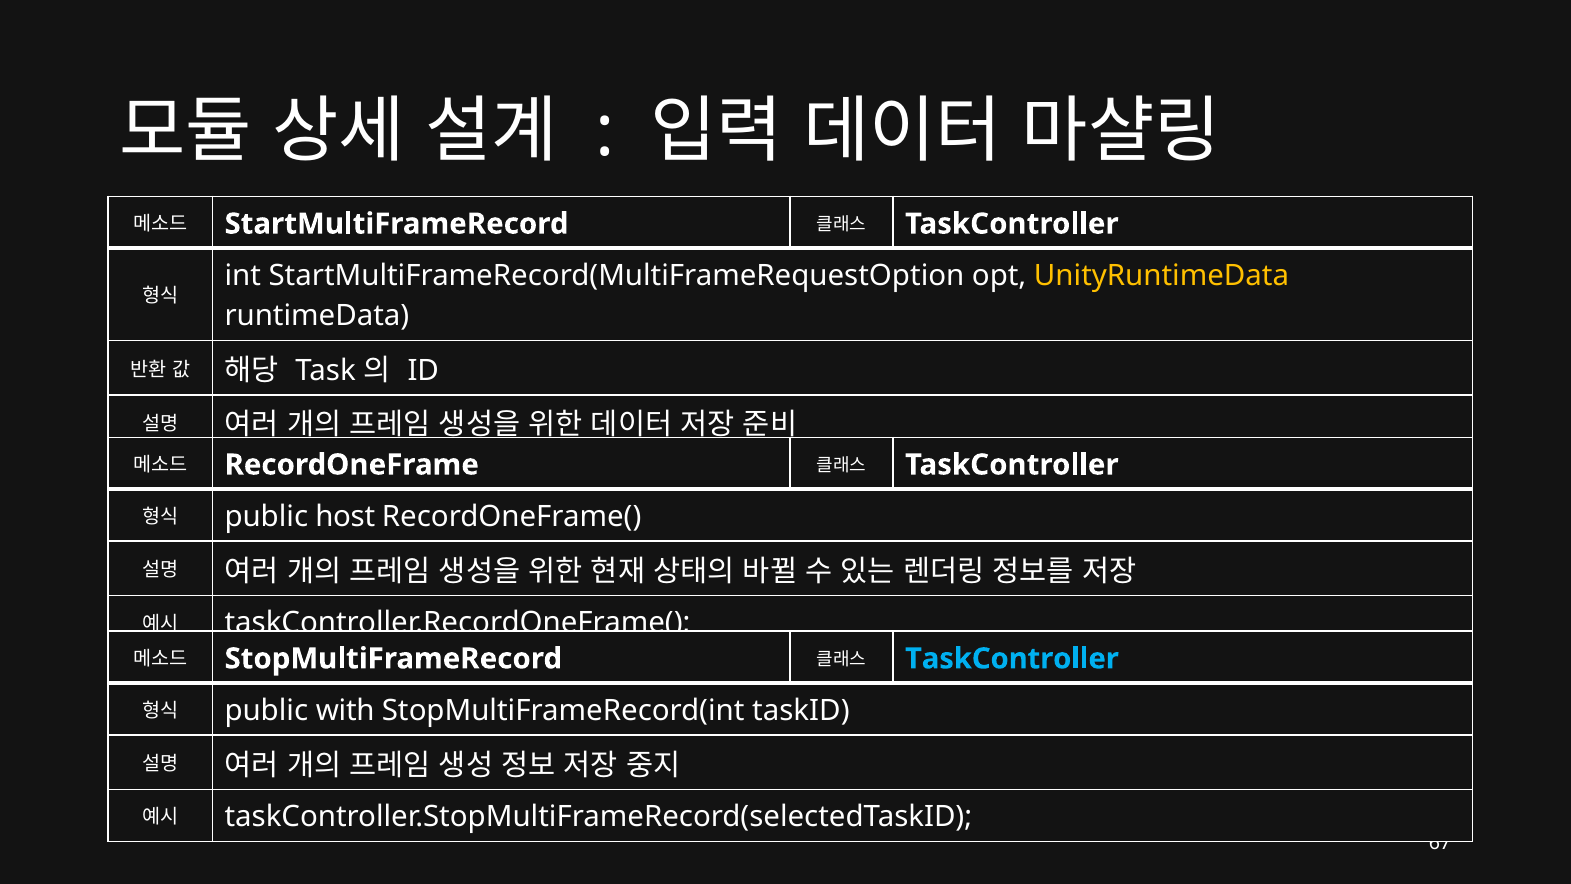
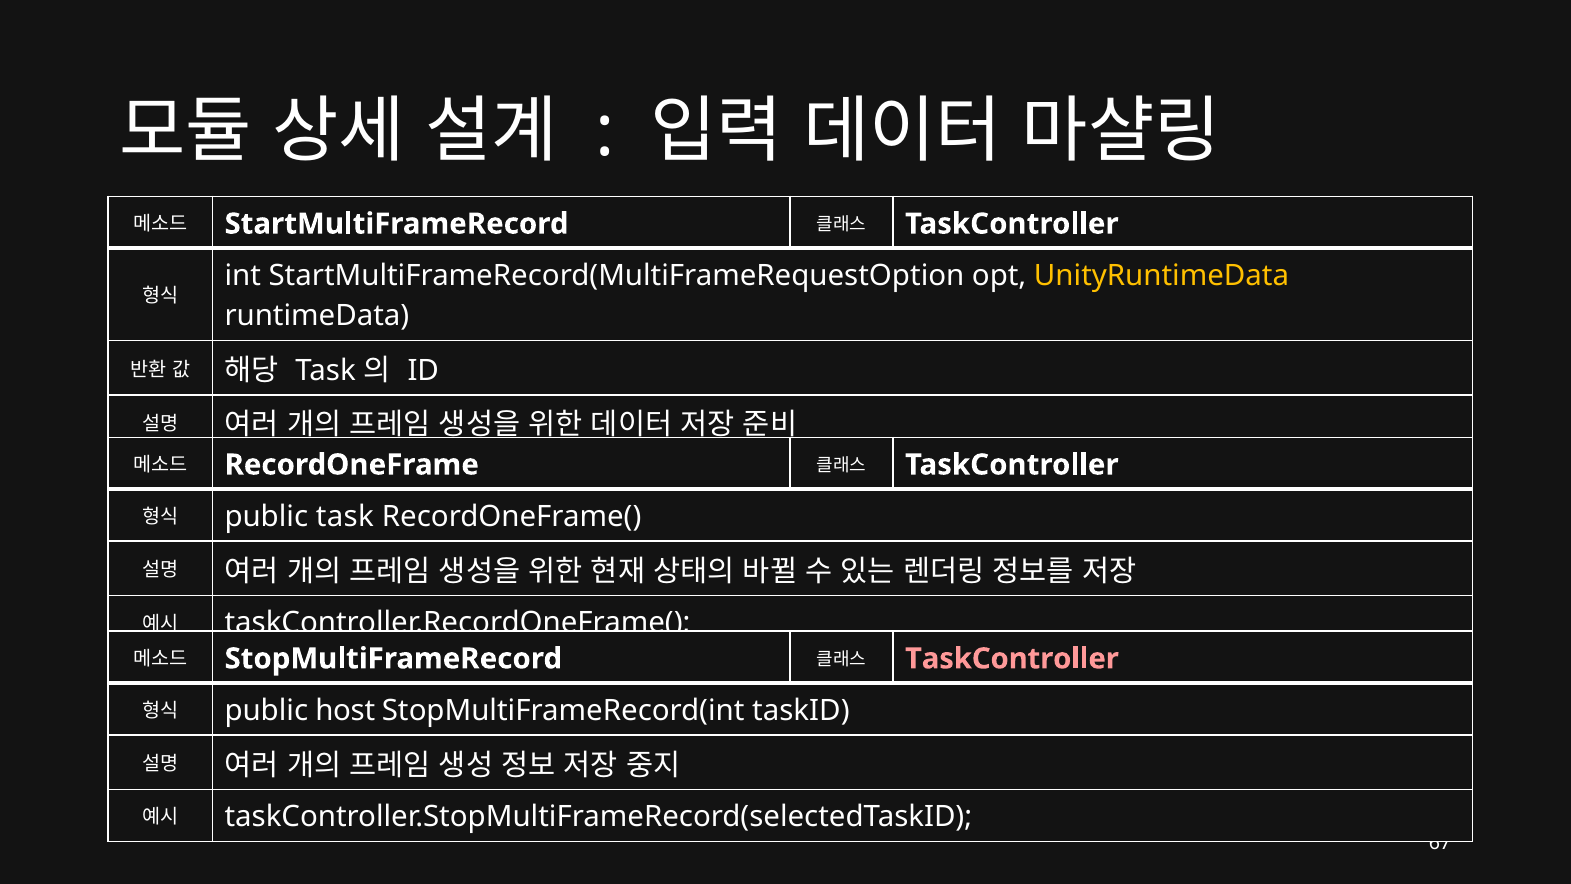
public host: host -> task (345, 517)
TaskController colour: light blue -> pink (1012, 658)
with: with -> host (345, 710)
